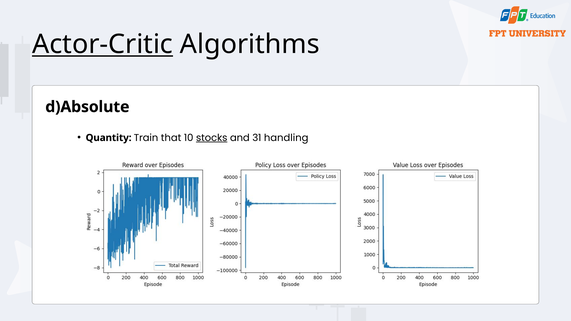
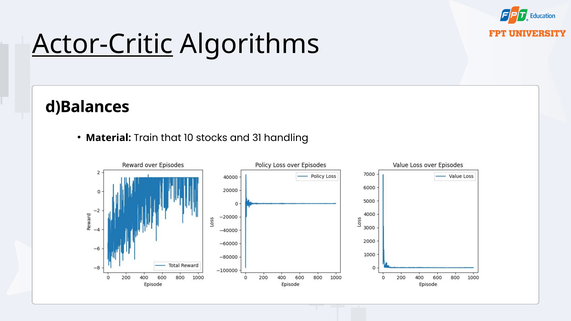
d)Absolute: d)Absolute -> d)Balances (87, 107)
Quantity: Quantity -> Material (108, 138)
stocks underline: present -> none (212, 138)
